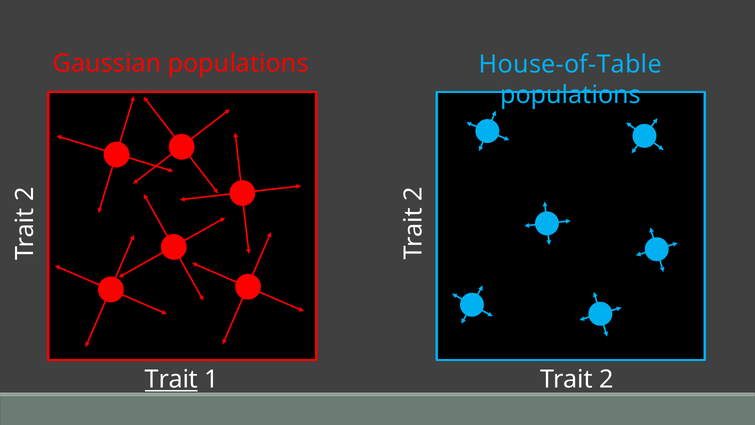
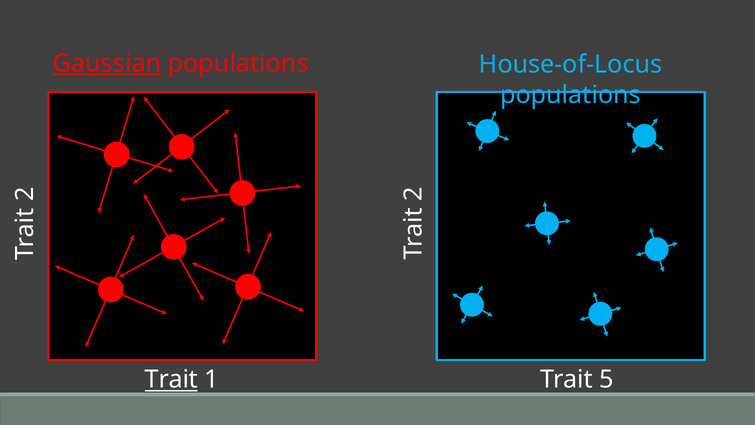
Gaussian underline: none -> present (107, 63)
House-of-Table: House-of-Table -> House-of-Locus (571, 64)
Trait 2: 2 -> 5 (607, 379)
